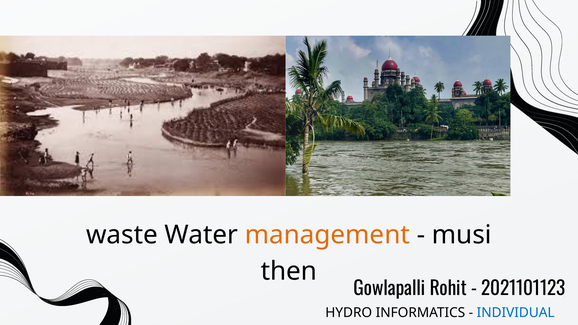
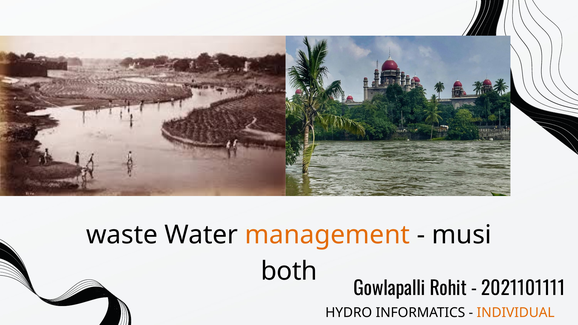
then: then -> both (289, 271)
2021101123: 2021101123 -> 2021101111 (523, 289)
INDIVIDUAL colour: blue -> orange (516, 313)
